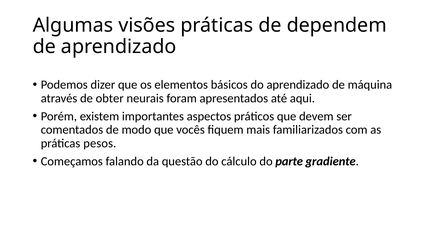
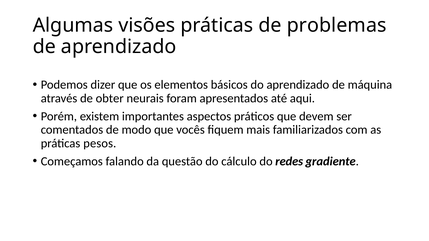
dependem: dependem -> problemas (337, 25)
parte: parte -> redes (289, 161)
